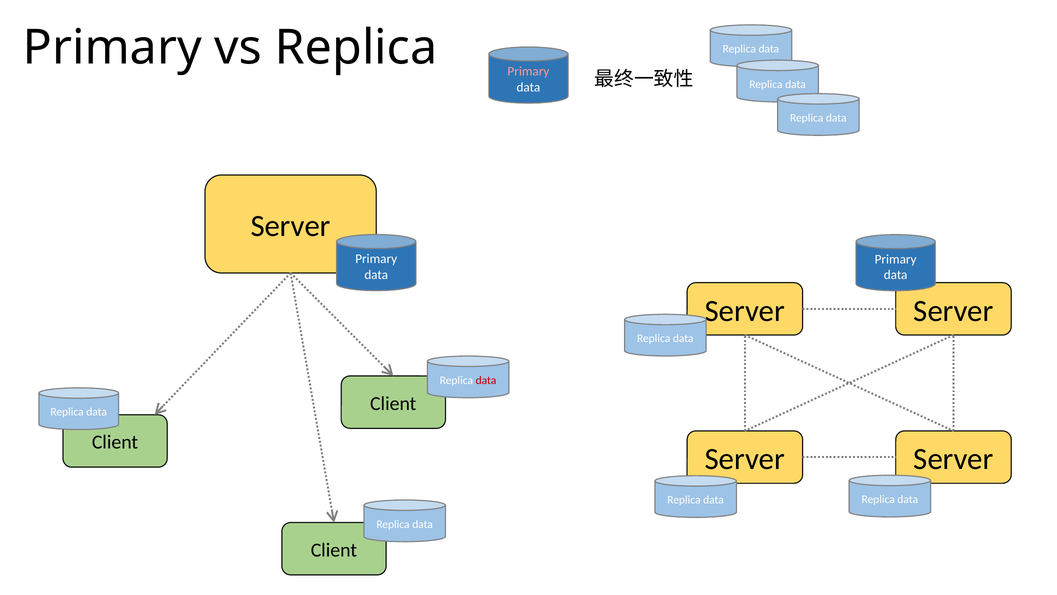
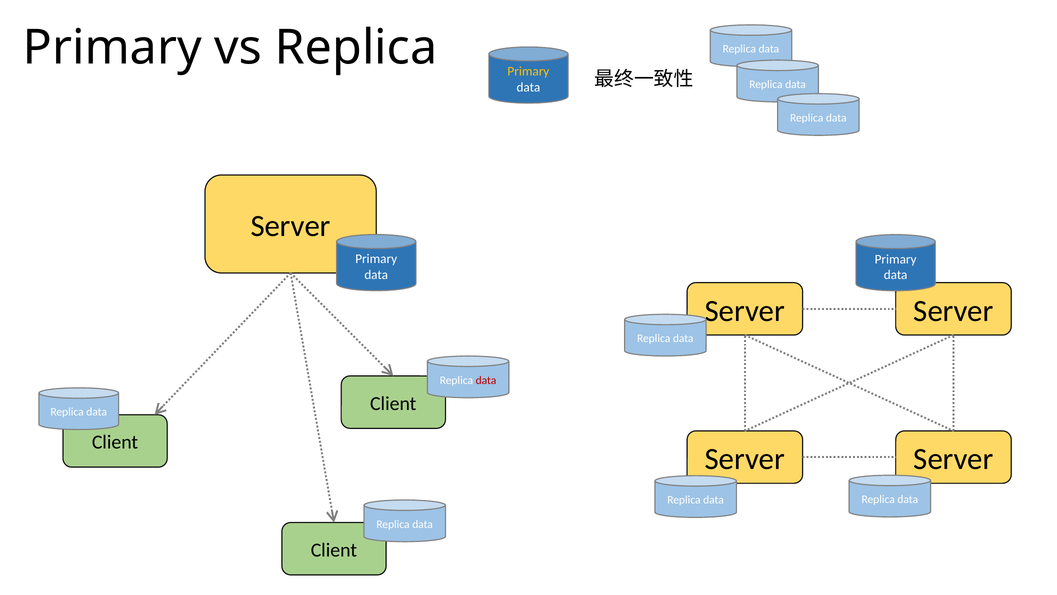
Primary colour: pink -> yellow (528, 71)
